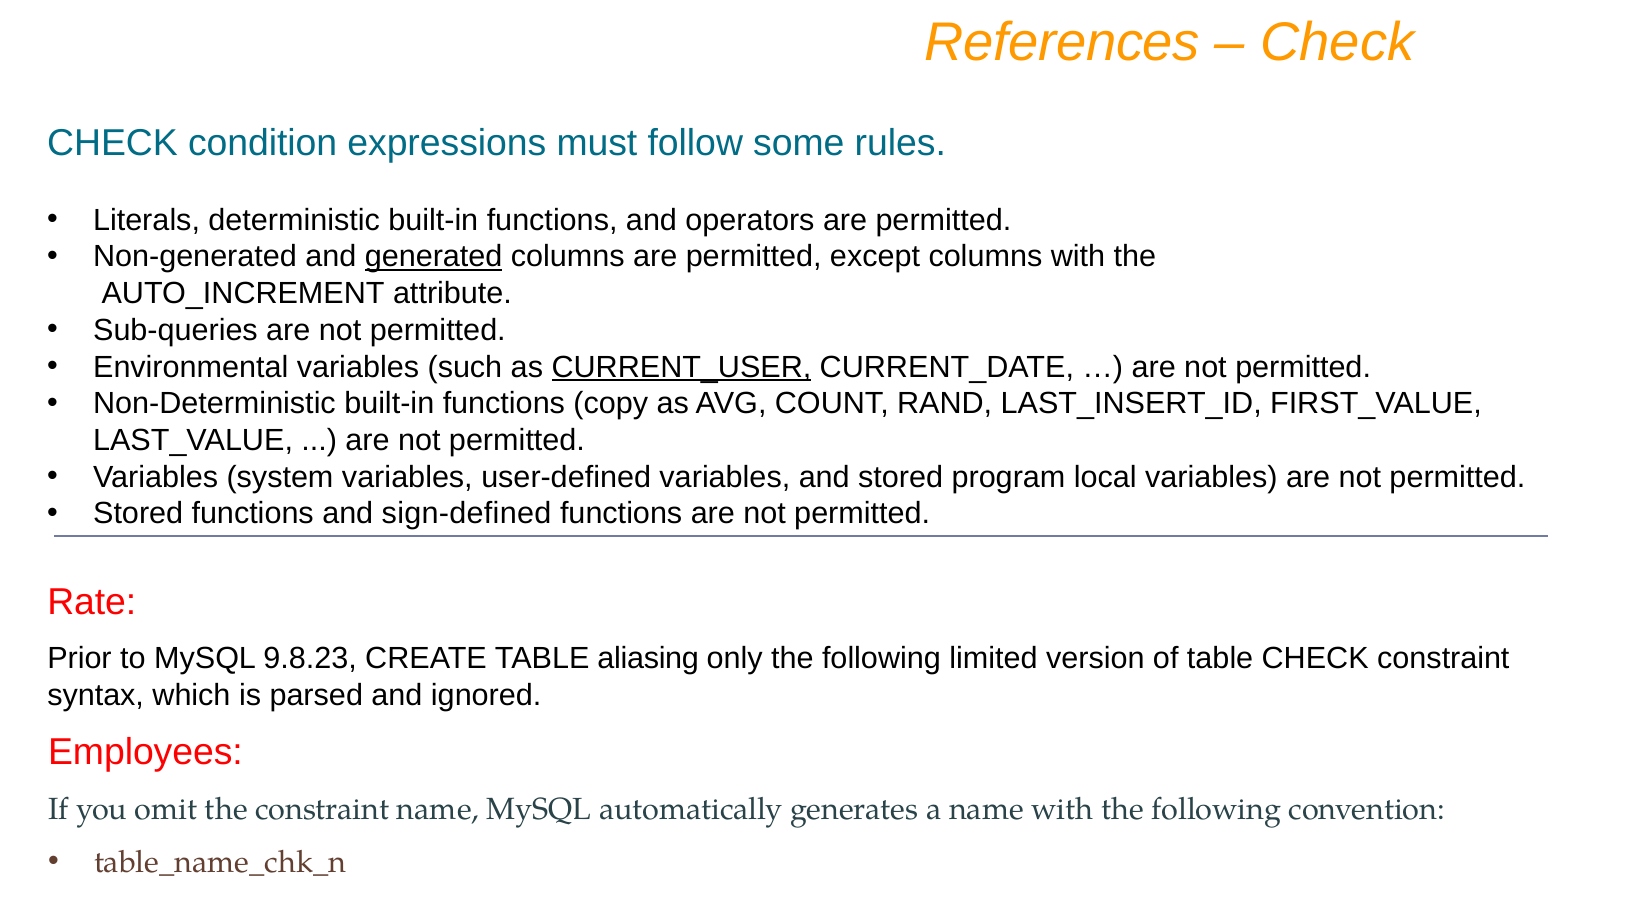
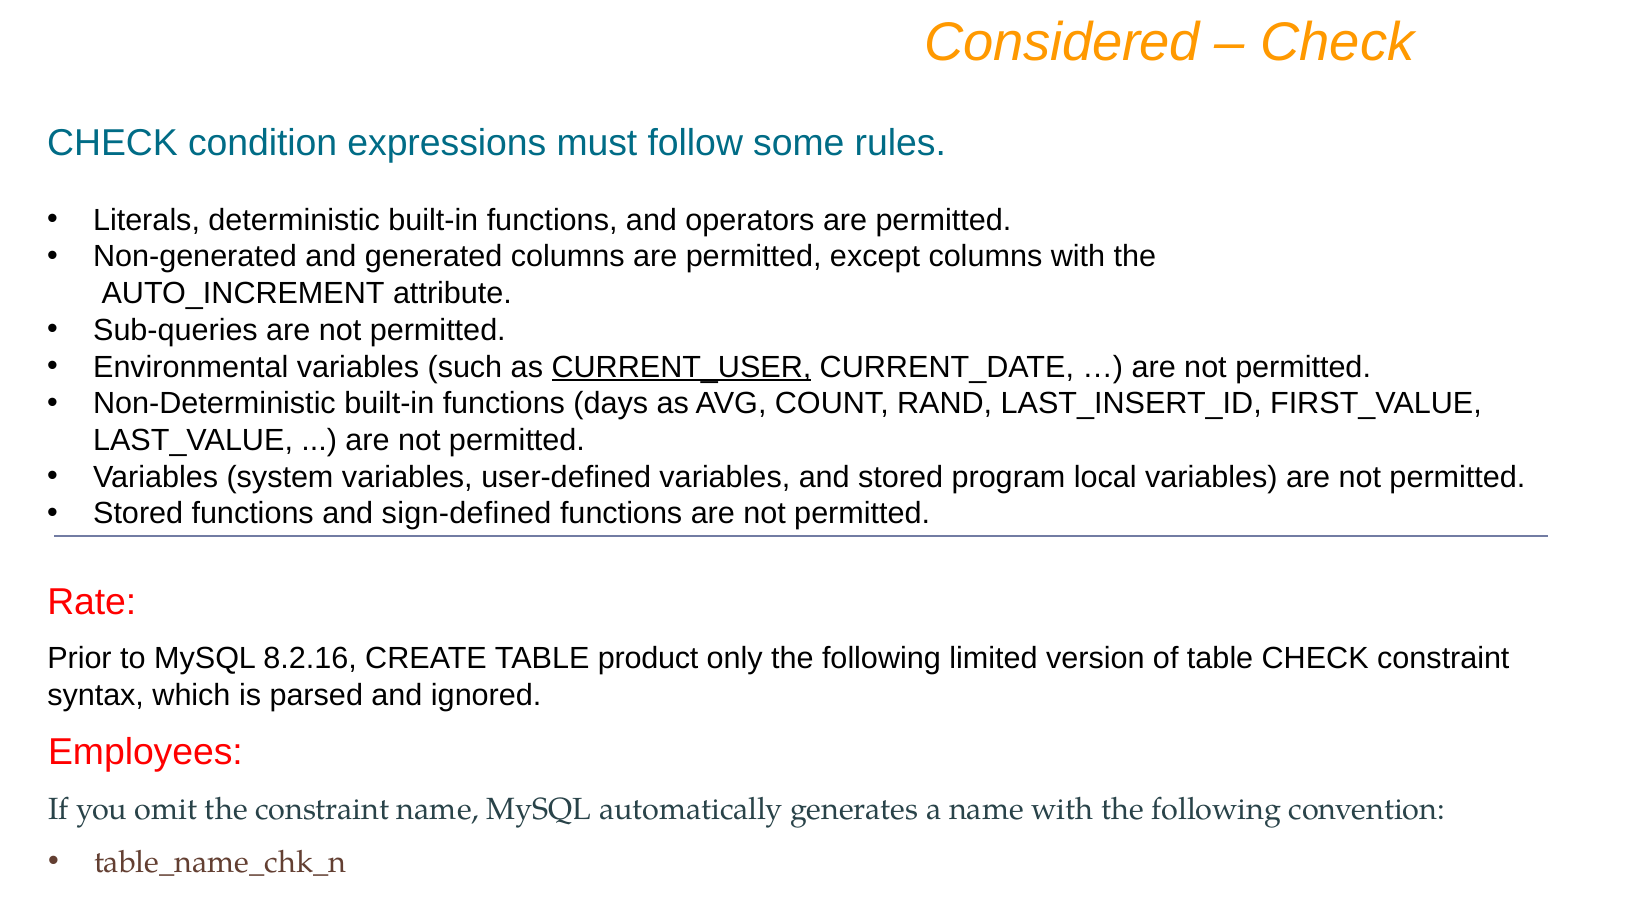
References: References -> Considered (1063, 42)
generated underline: present -> none (434, 257)
copy: copy -> days (611, 403)
9.8.23: 9.8.23 -> 8.2.16 (310, 658)
aliasing: aliasing -> product (648, 658)
